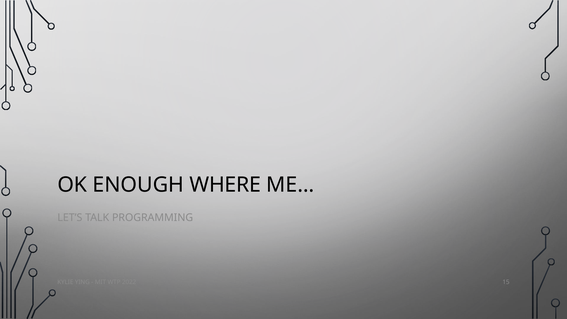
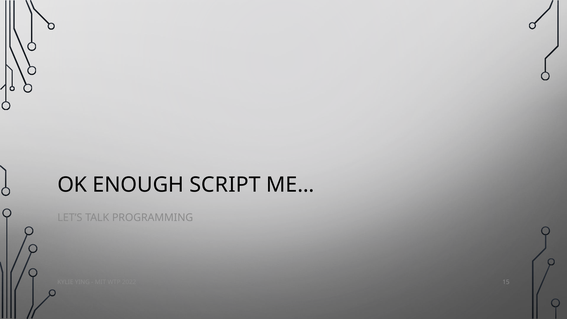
WHERE: WHERE -> SCRIPT (225, 185)
